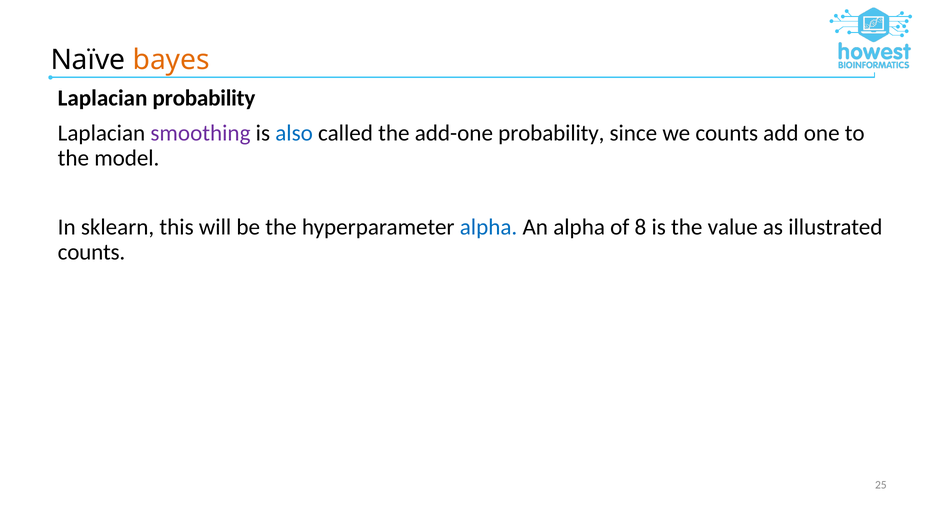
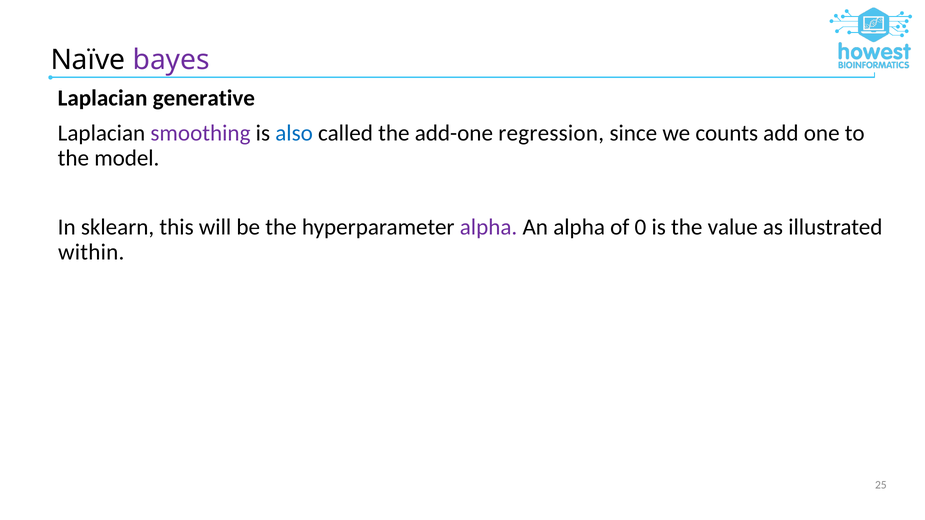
bayes colour: orange -> purple (171, 60)
Laplacian probability: probability -> generative (204, 98)
add-one probability: probability -> regression (551, 133)
alpha colour: blue -> purple (489, 227)
8: 8 -> 0 (640, 227)
counts: counts -> within (91, 252)
